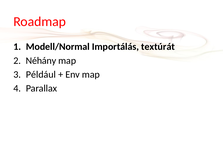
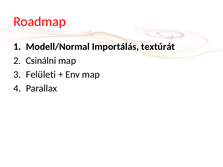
Néhány: Néhány -> Csinálni (41, 61)
Például: Például -> Felületi (41, 75)
